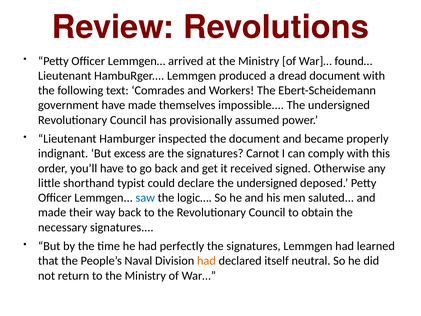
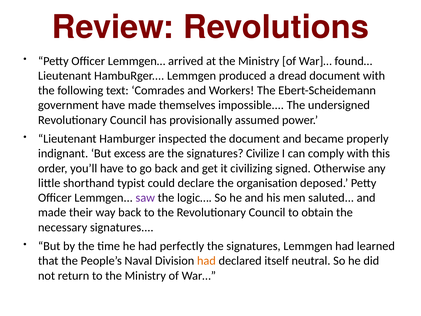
Carnot: Carnot -> Civilize (263, 153)
received: received -> civilizing (251, 168)
declare the undersigned: undersigned -> organisation (267, 183)
saw colour: blue -> purple (145, 198)
